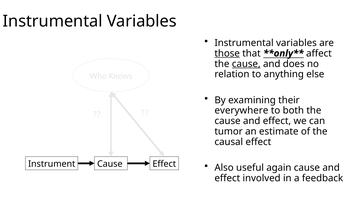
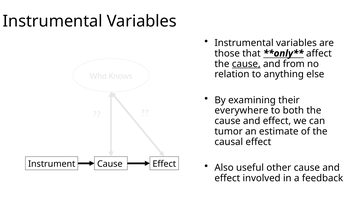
those underline: present -> none (227, 53)
does: does -> from (294, 64)
again: again -> other (279, 167)
